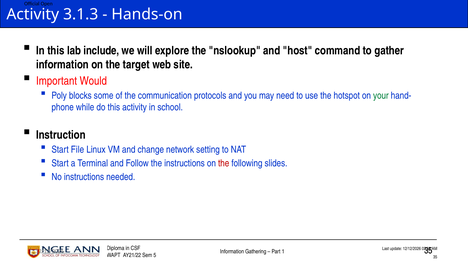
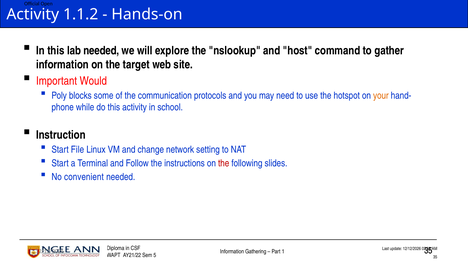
3.1.3: 3.1.3 -> 1.1.2 (81, 14)
lab include: include -> needed (101, 51)
your colour: green -> orange (381, 96)
No instructions: instructions -> convenient (84, 177)
